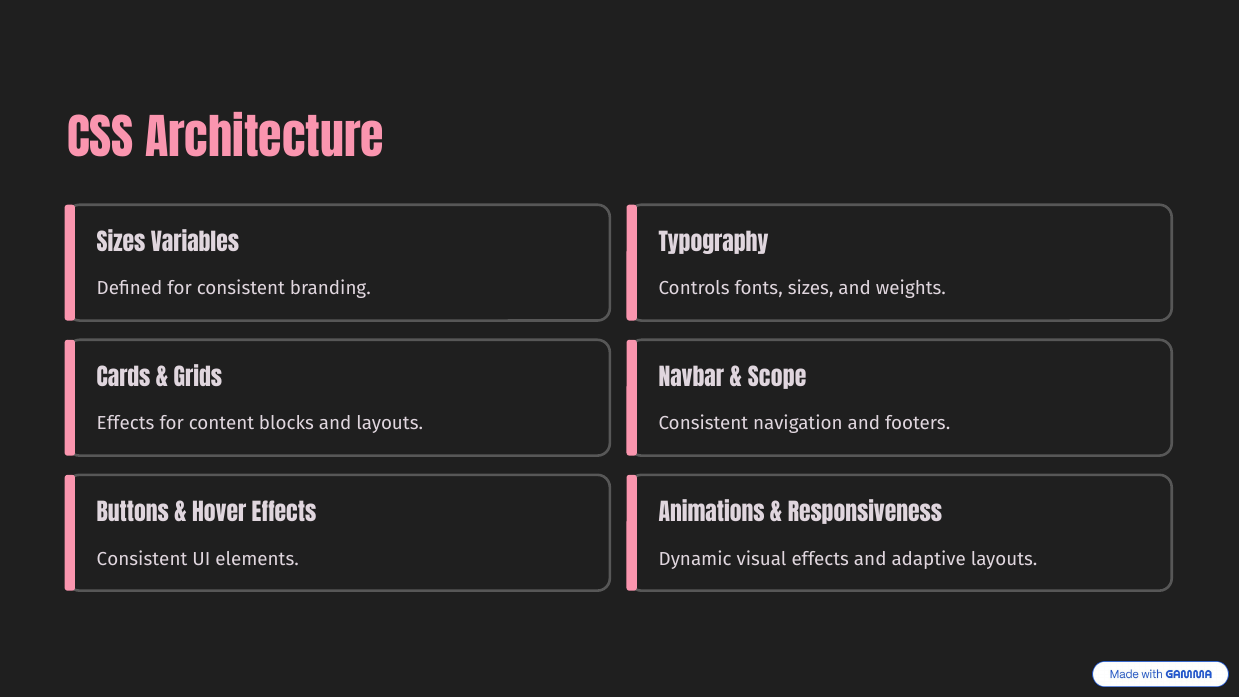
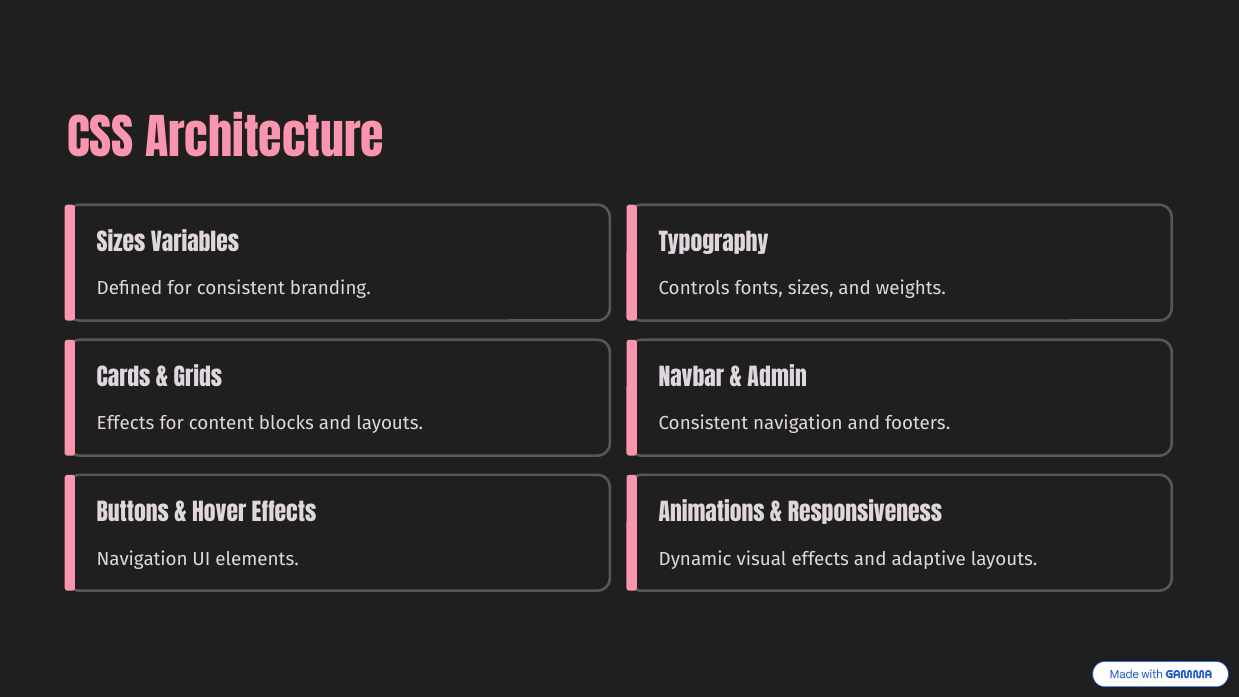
Scope: Scope -> Admin (777, 379)
Consistent: Consistent -> Navigation (142, 559)
